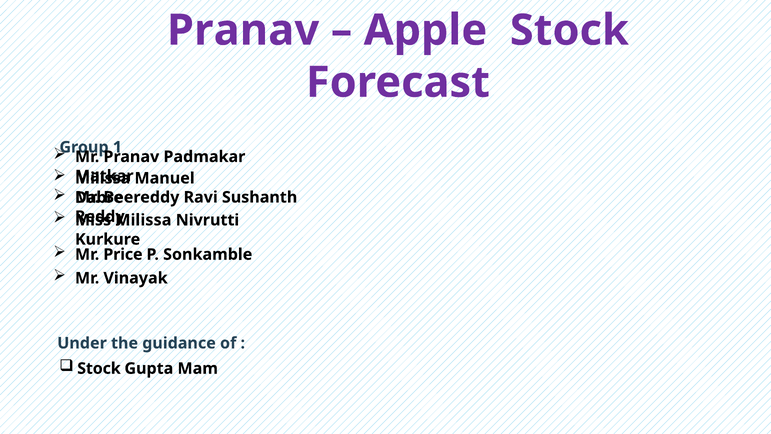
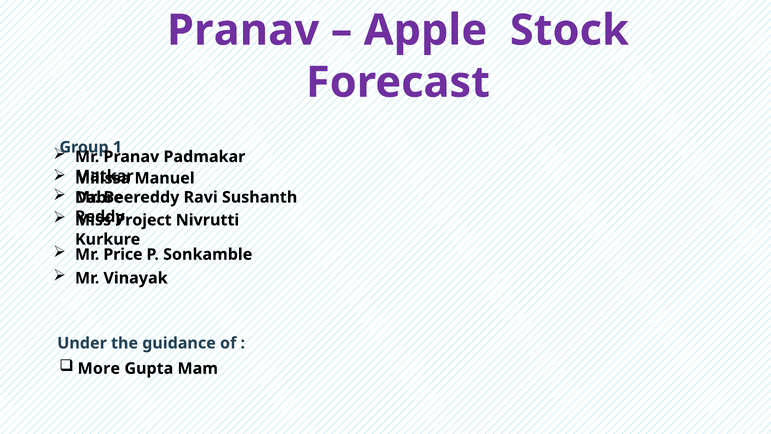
Milissa: Milissa -> Project (143, 220)
Stock: Stock -> More (99, 368)
